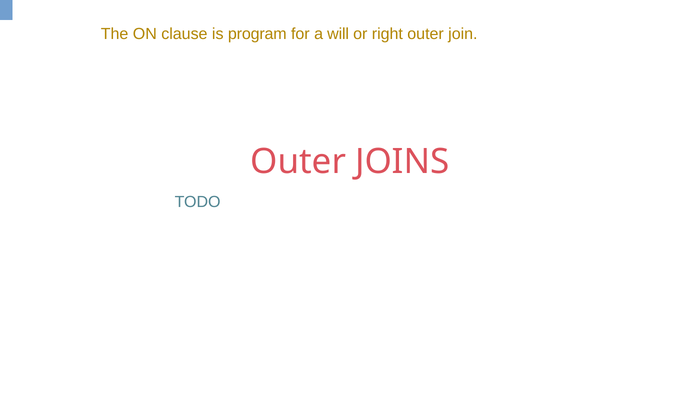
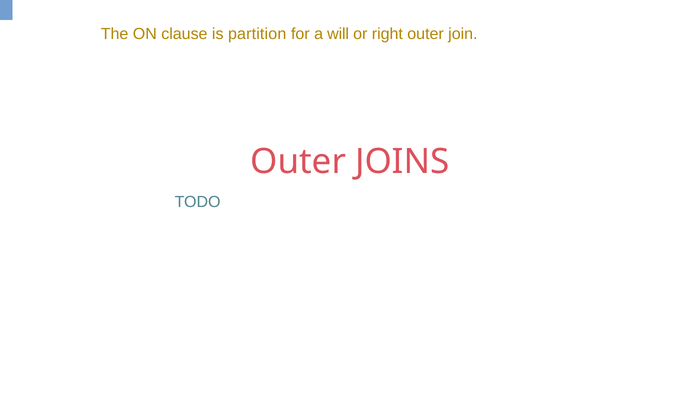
program: program -> partition (257, 34)
